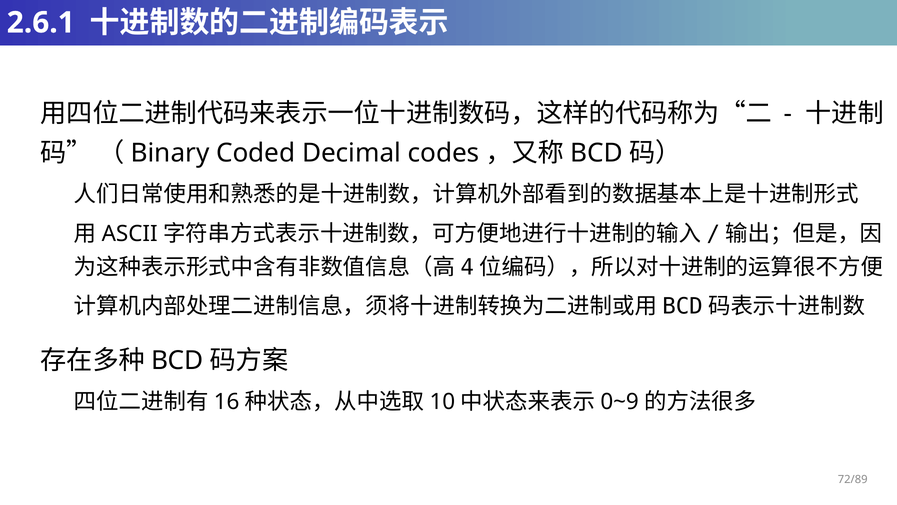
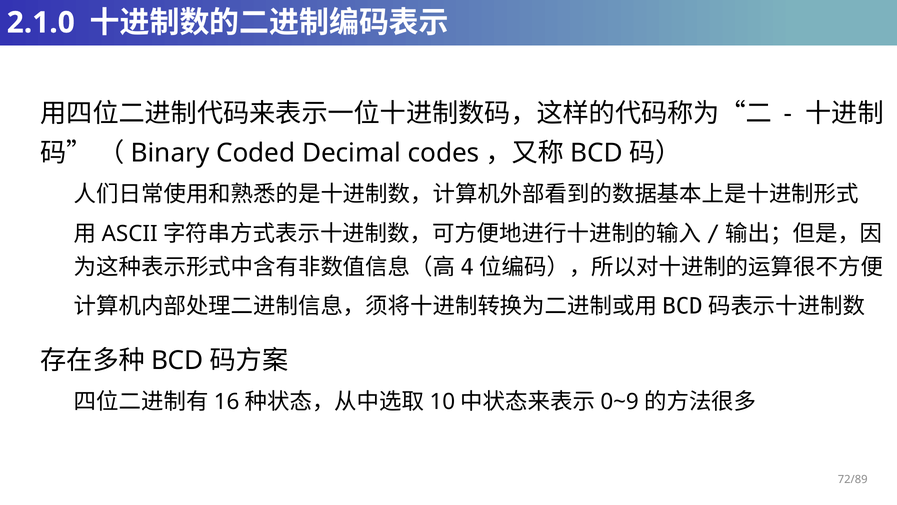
2.6.1: 2.6.1 -> 2.1.0 (41, 23)
